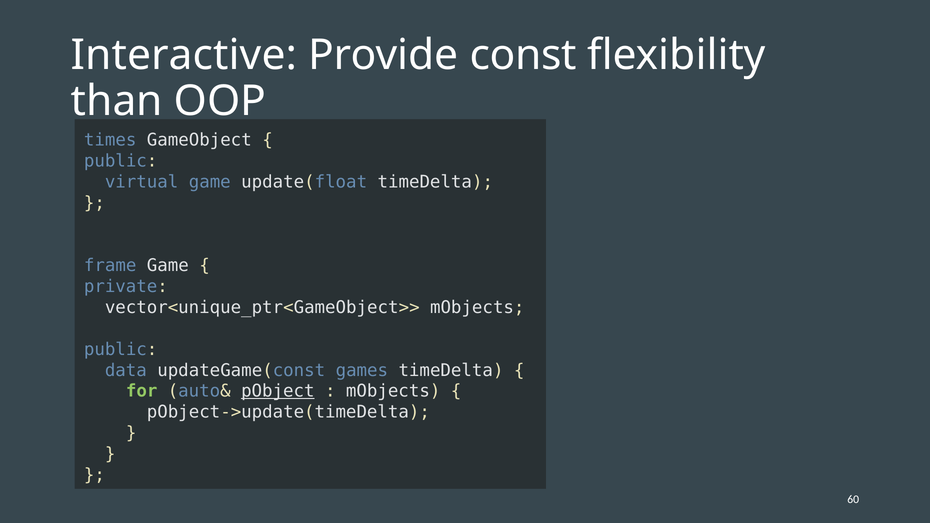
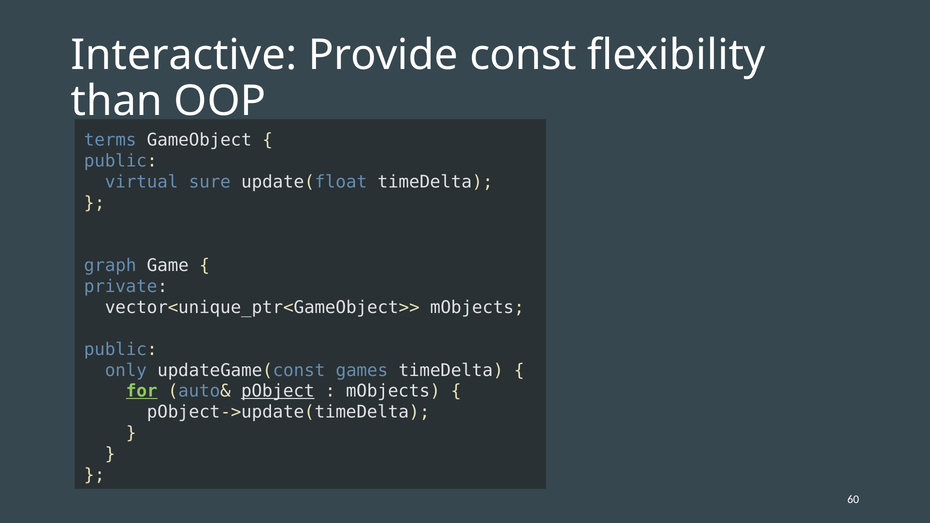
times: times -> terms (110, 140)
virtual game: game -> sure (210, 182)
frame: frame -> graph (110, 266)
data: data -> only (126, 370)
for underline: none -> present (142, 391)
